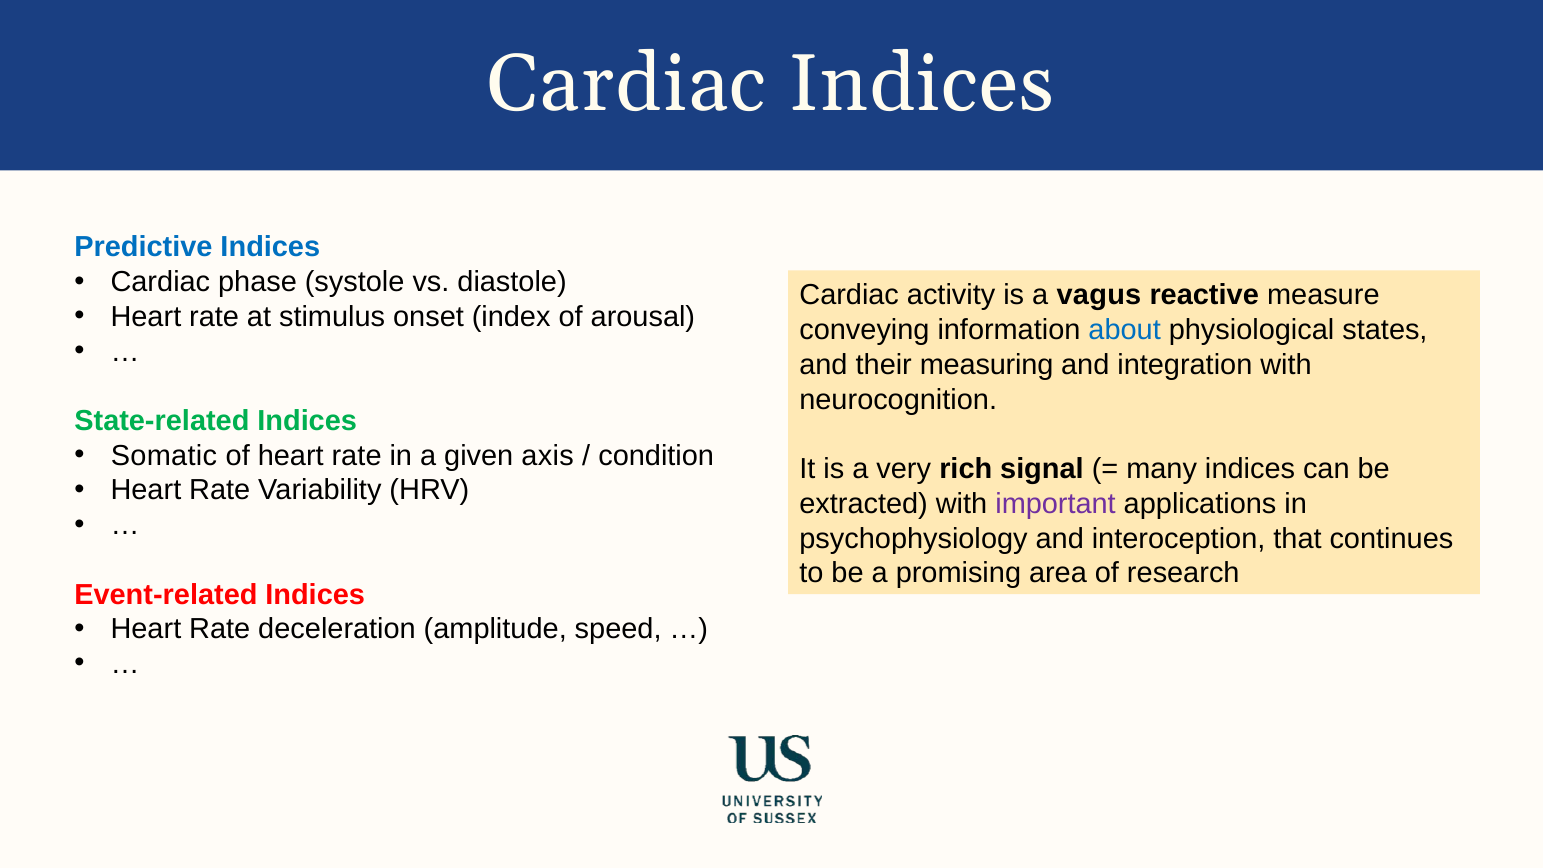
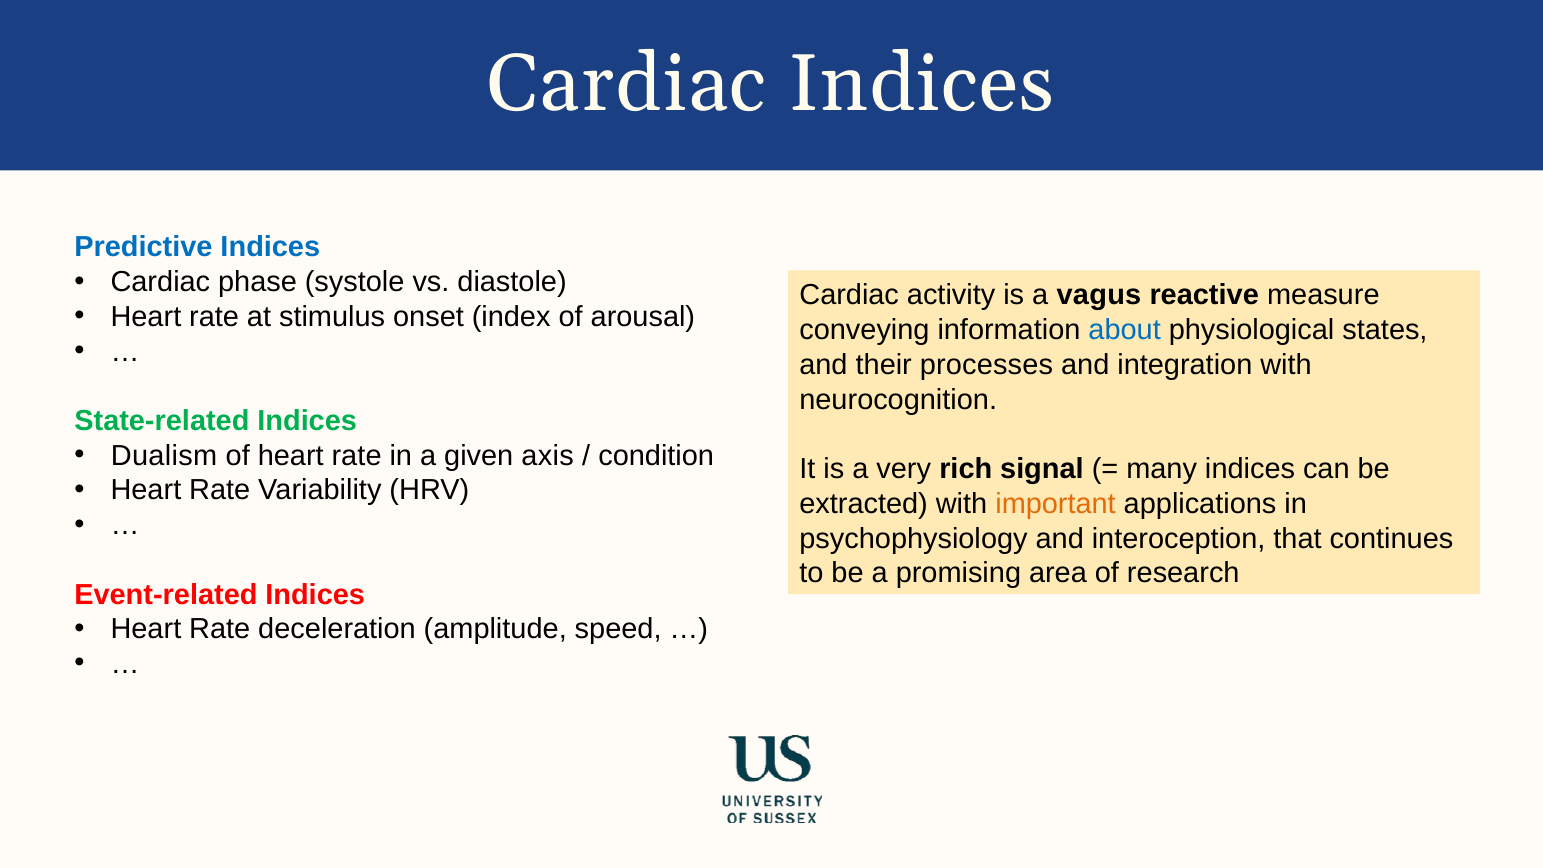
measuring: measuring -> processes (986, 365)
Somatic: Somatic -> Dualism (164, 456)
important colour: purple -> orange (1056, 504)
